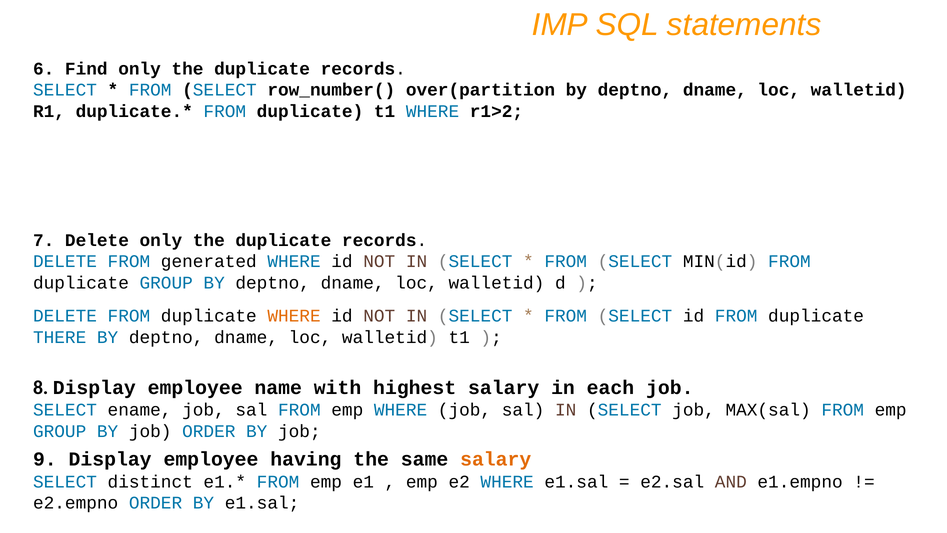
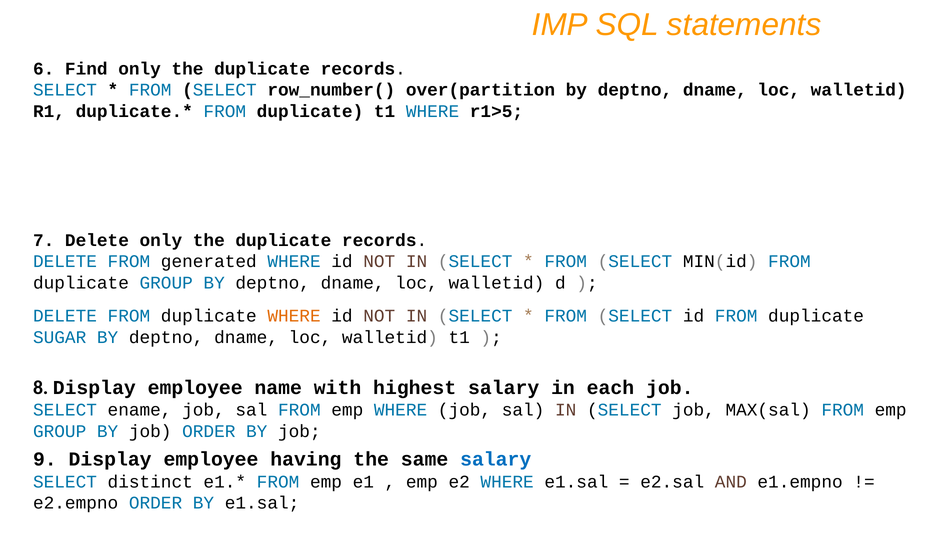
r1>2: r1>2 -> r1>5 (496, 111)
THERE: THERE -> SUGAR (60, 337)
salary colour: orange -> blue (496, 459)
